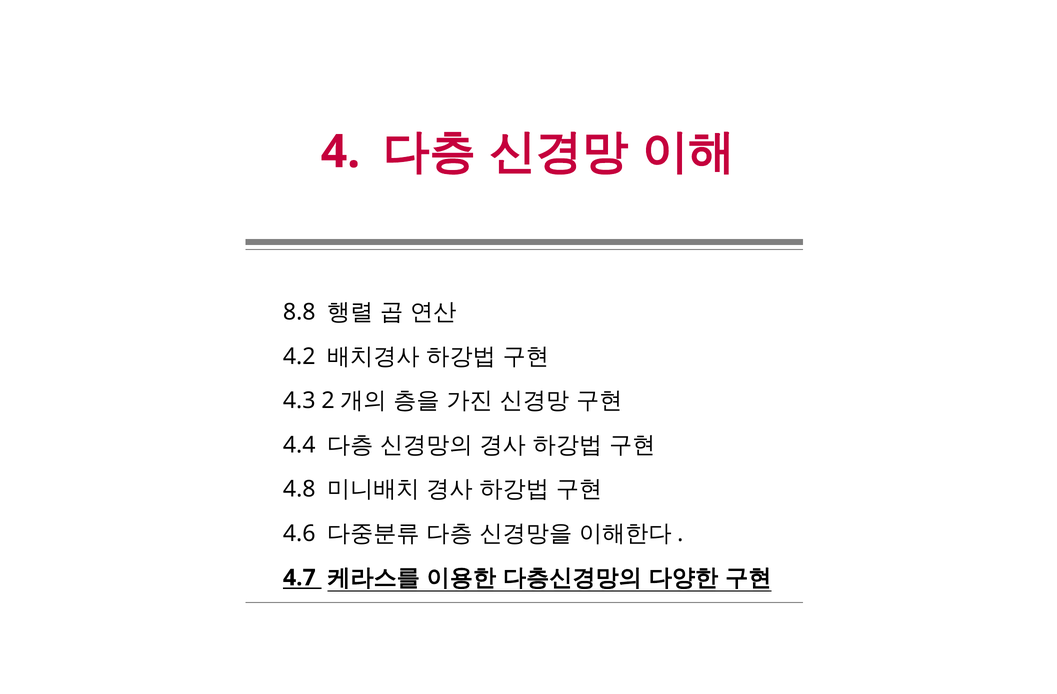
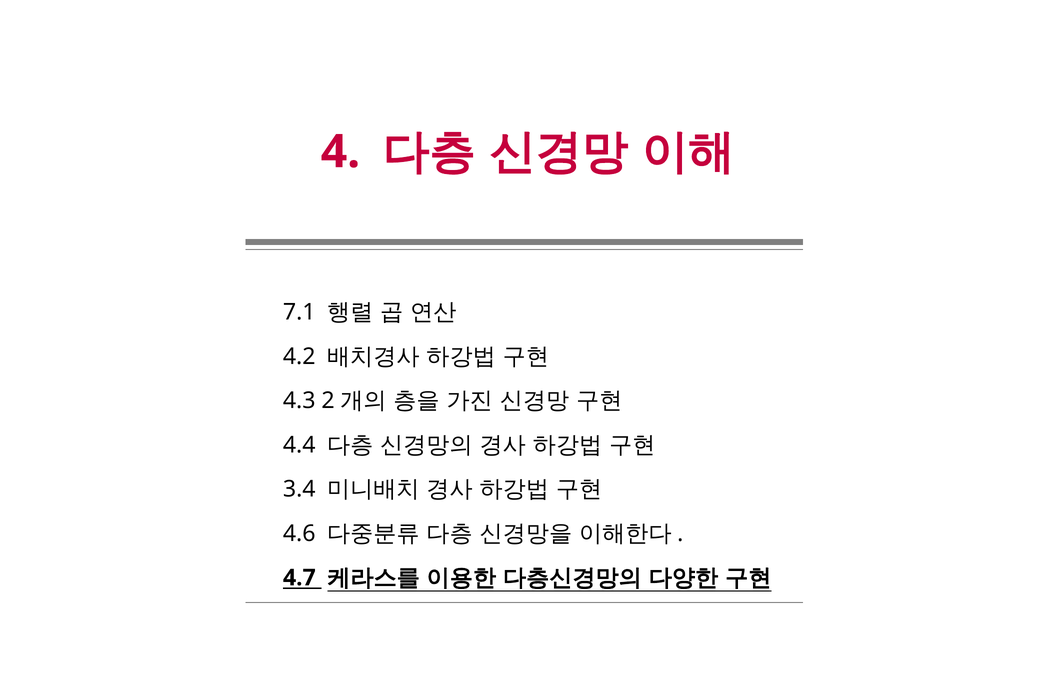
8.8: 8.8 -> 7.1 (299, 312)
4.8: 4.8 -> 3.4 (299, 489)
